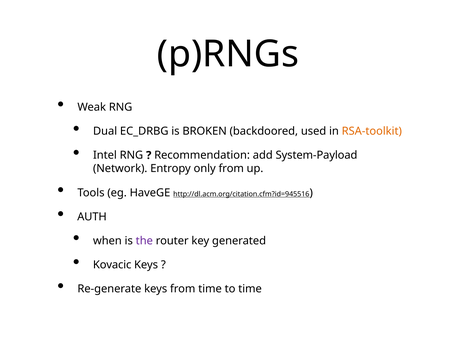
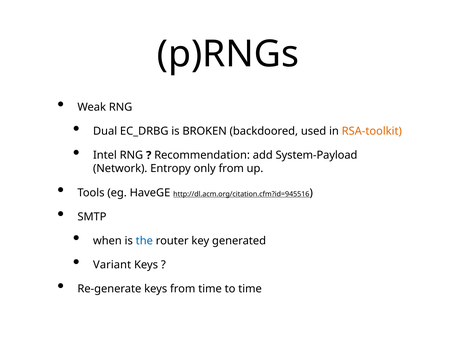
AUTH: AUTH -> SMTP (92, 217)
the colour: purple -> blue (144, 241)
Kovacic: Kovacic -> Variant (112, 265)
